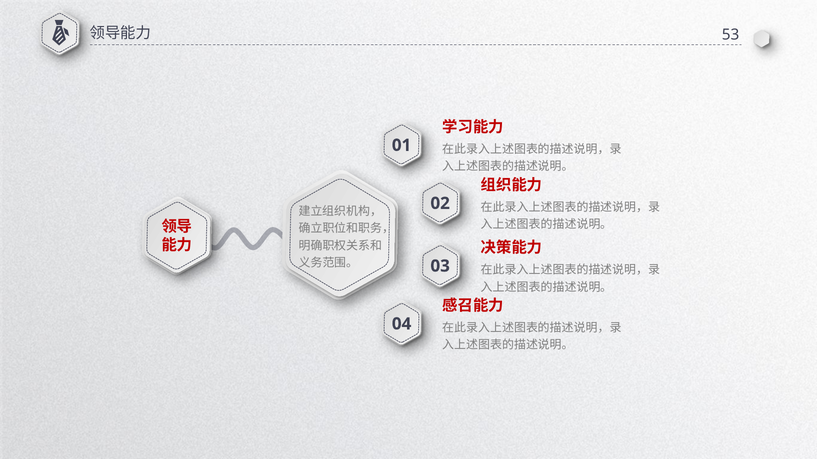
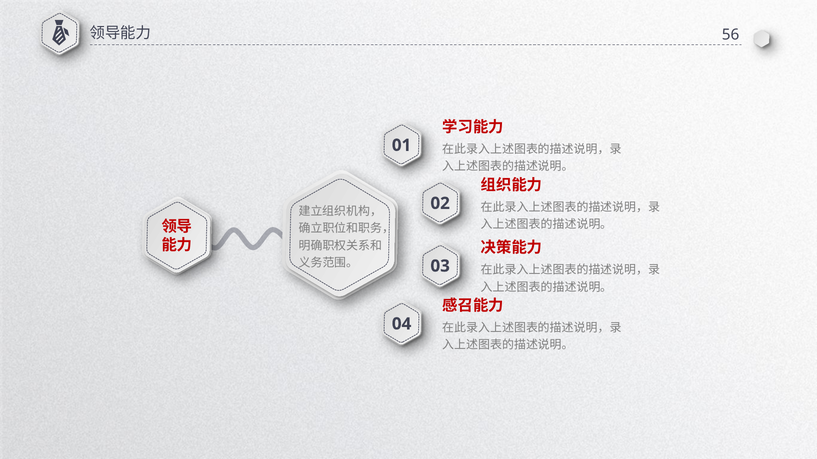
53: 53 -> 56 (731, 35)
